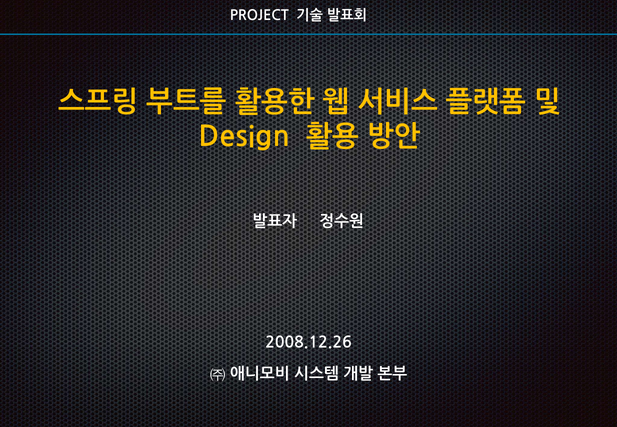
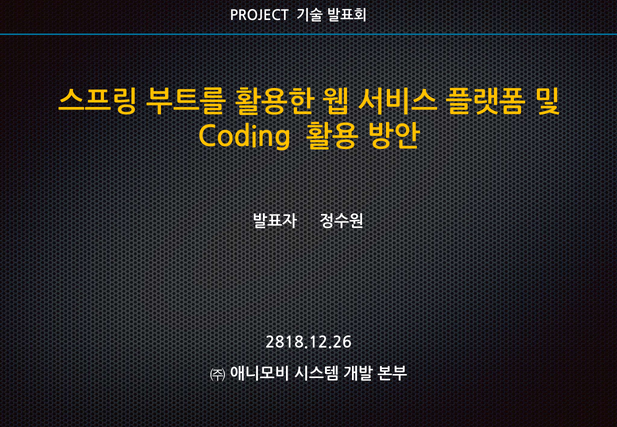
Design: Design -> Coding (245, 137)
2008.12.26: 2008.12.26 -> 2818.12.26 (309, 343)
